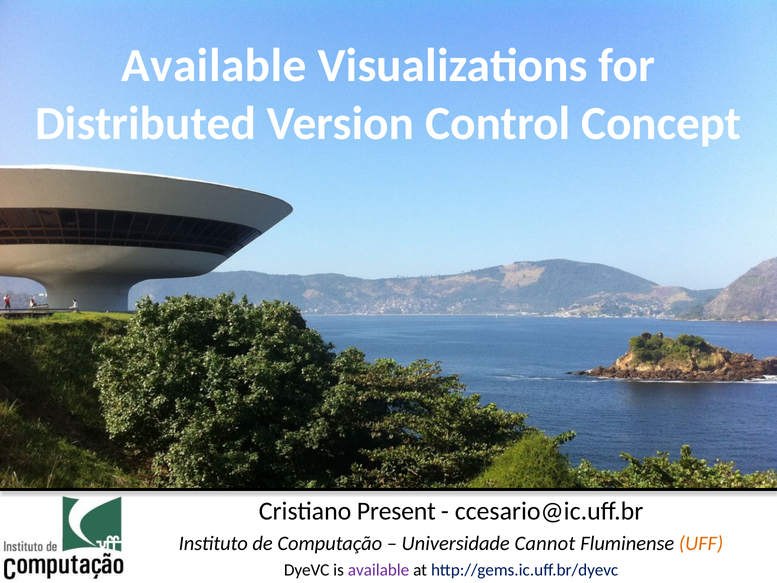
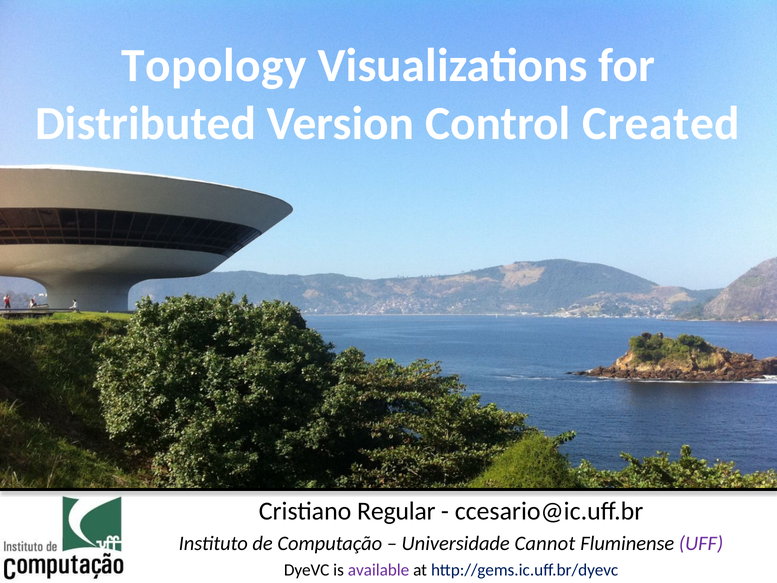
Available: Available -> Topology (214, 66)
Concept: Concept -> Created (661, 124)
Present: Present -> Regular (396, 511)
UFF colour: orange -> purple (701, 543)
